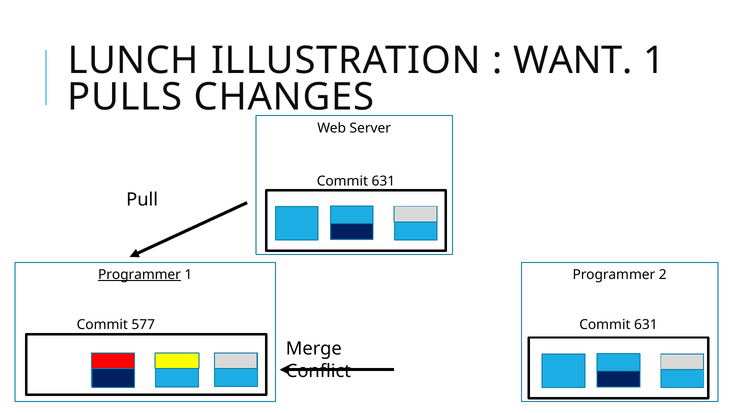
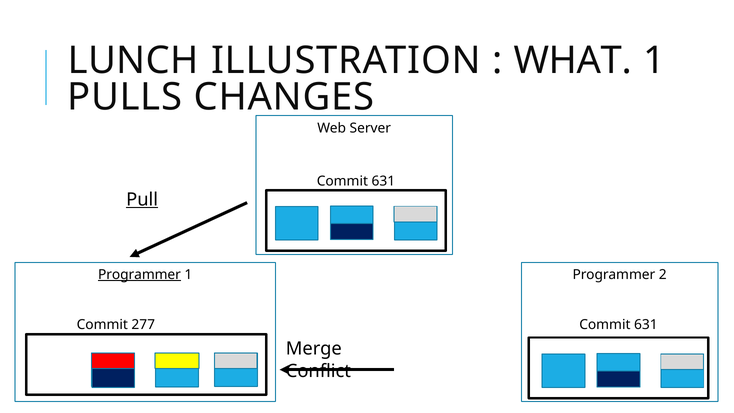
WANT: WANT -> WHAT (573, 60)
Pull underline: none -> present (142, 200)
577: 577 -> 277 (143, 325)
